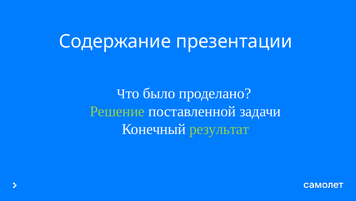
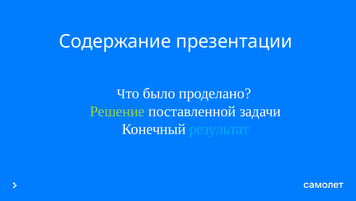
результат colour: light green -> light blue (219, 129)
